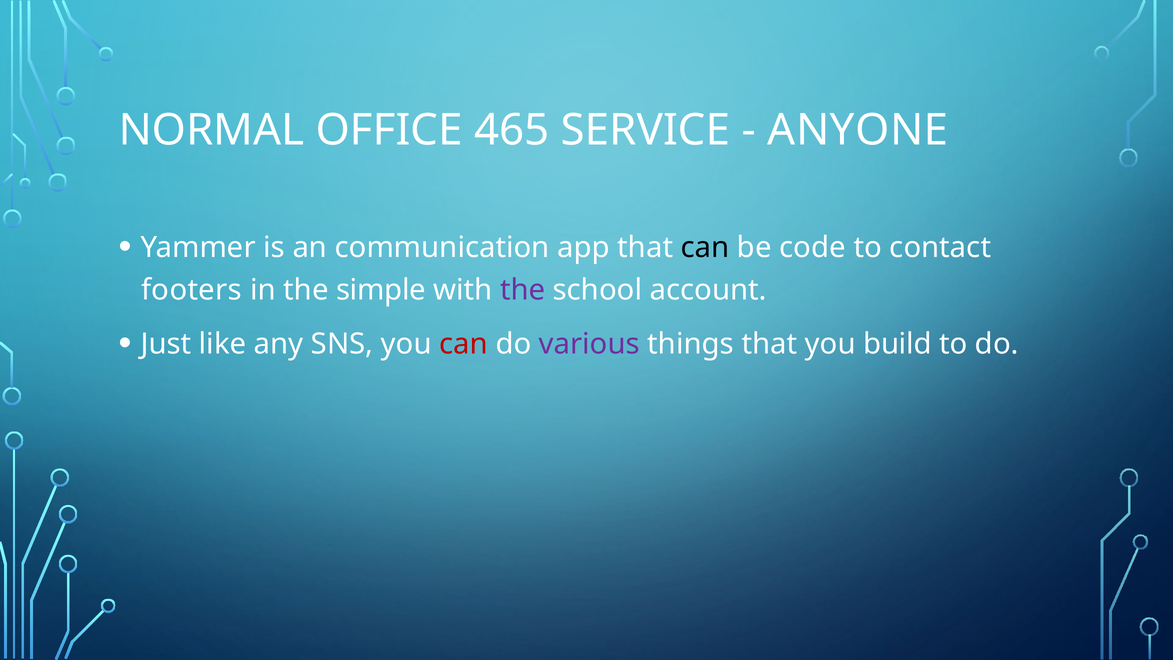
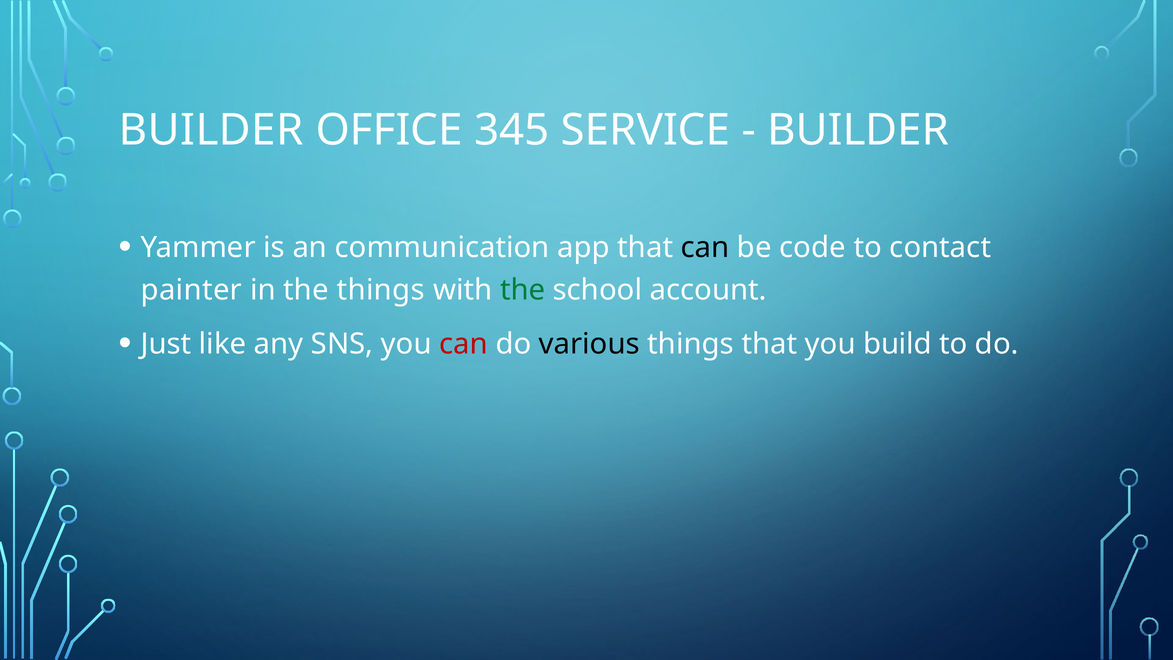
NORMAL: NORMAL -> BUILDER (211, 130)
465: 465 -> 345 (512, 130)
ANYONE: ANYONE -> BUILDER (858, 130)
footers: footers -> painter (191, 290)
the simple: simple -> things (381, 290)
the colour: purple -> green (523, 290)
various colour: purple -> black (589, 344)
